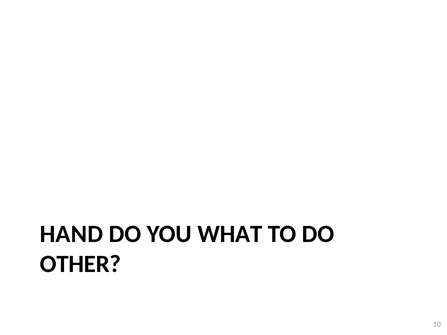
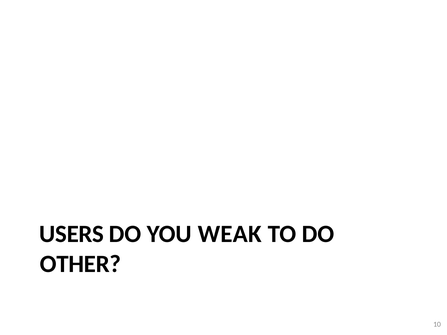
HAND: HAND -> USERS (72, 234)
WHAT: WHAT -> WEAK (230, 234)
